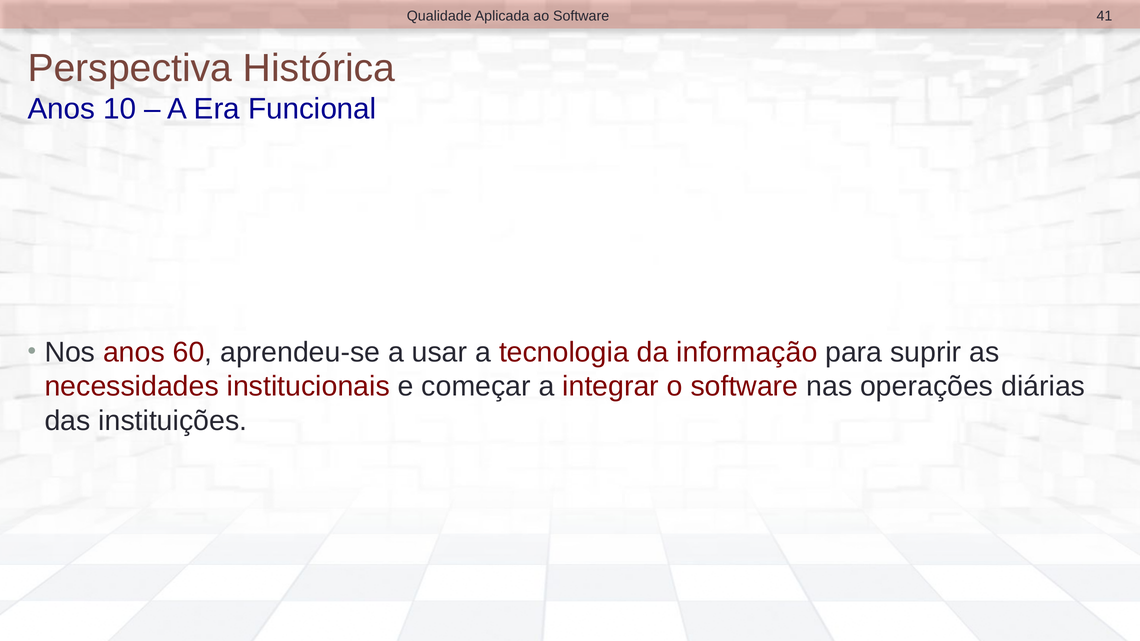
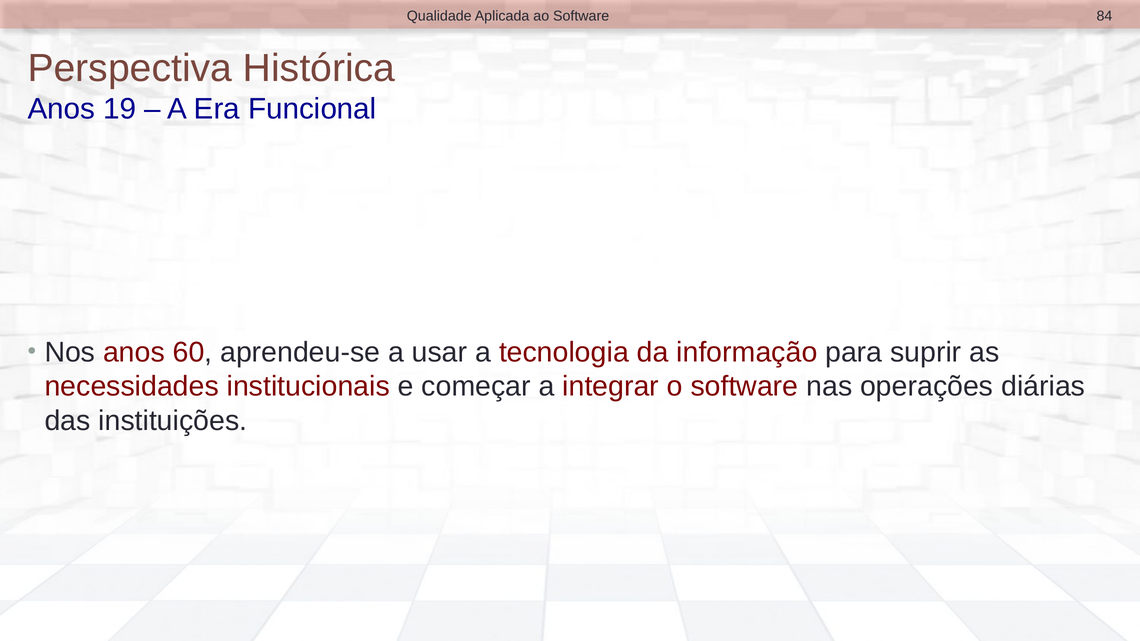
41: 41 -> 84 (1105, 16)
10: 10 -> 19 (120, 109)
